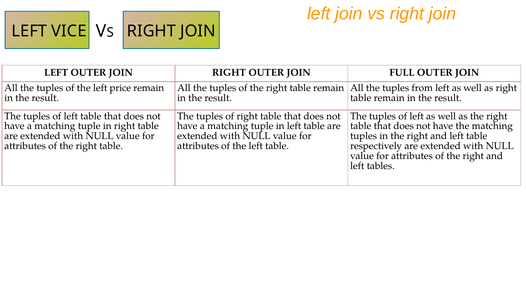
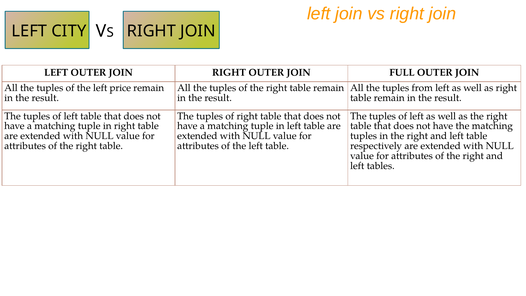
VICE: VICE -> CITY (69, 31)
